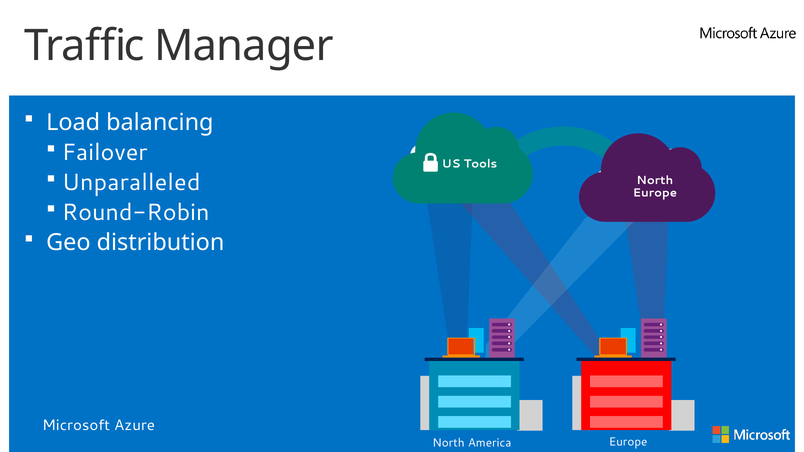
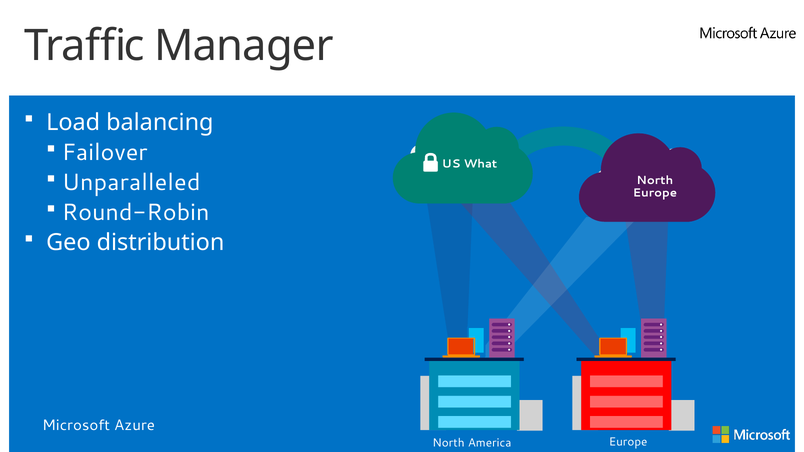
Tools: Tools -> What (480, 164)
